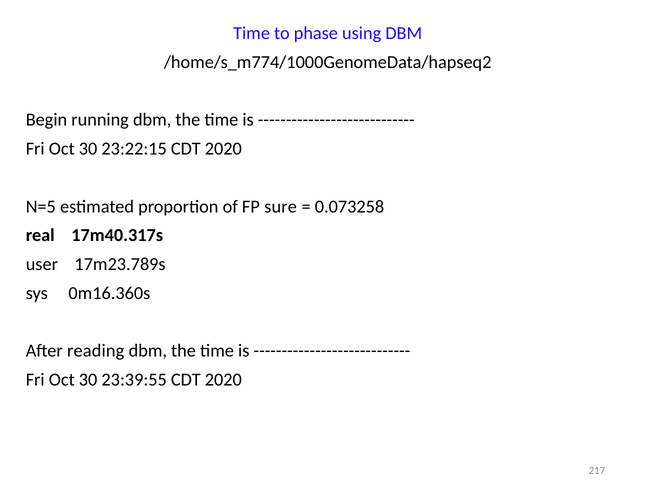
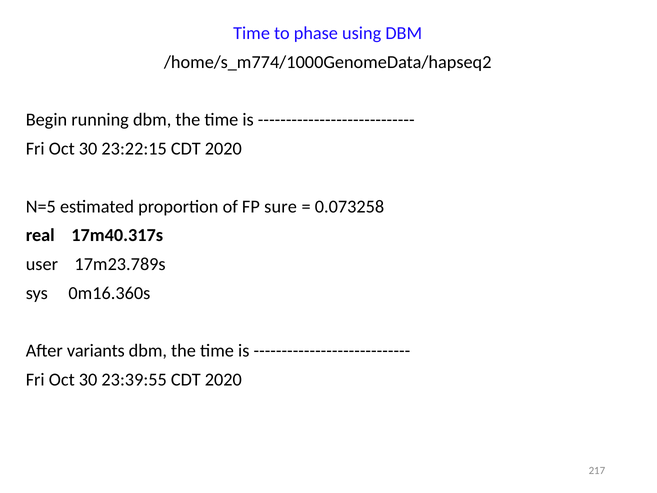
reading: reading -> variants (96, 351)
